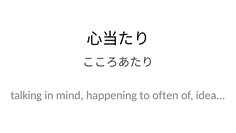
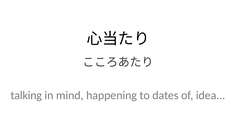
often: often -> dates (165, 95)
